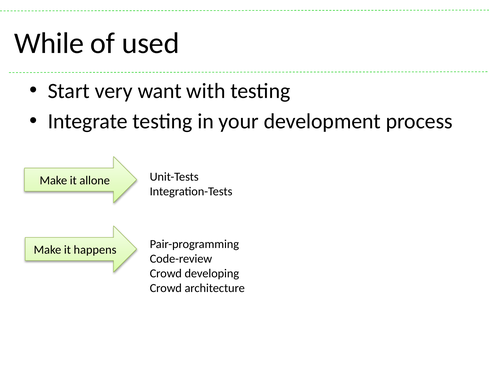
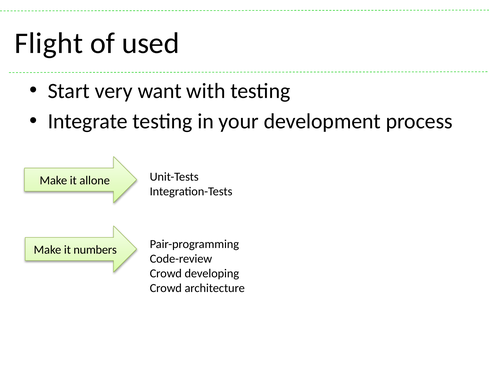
While: While -> Flight (49, 43)
happens: happens -> numbers (95, 250)
